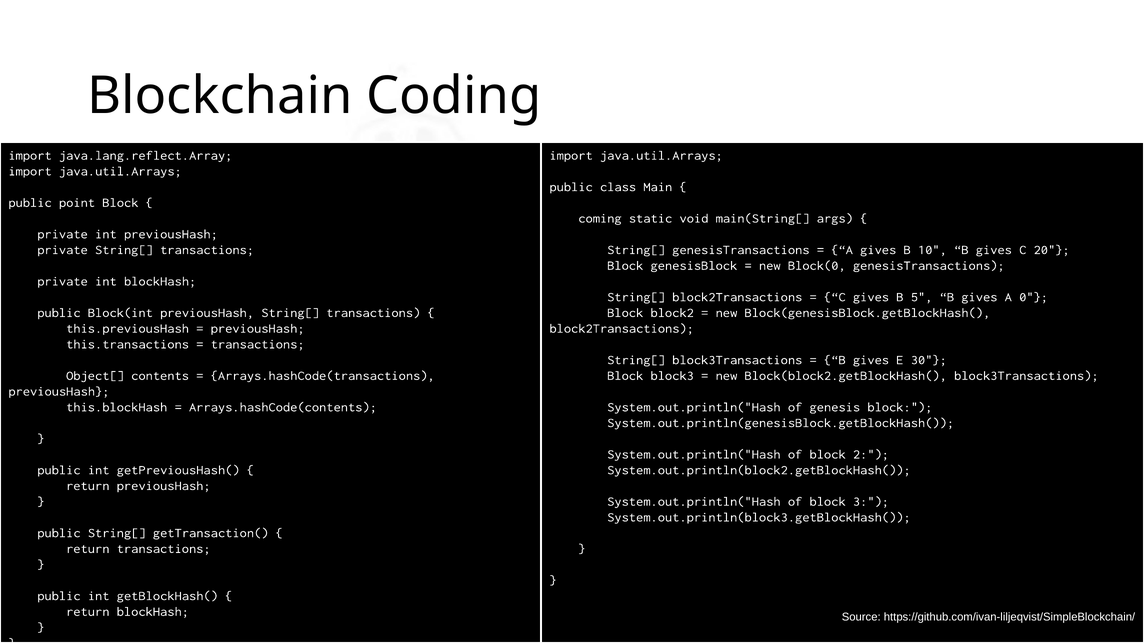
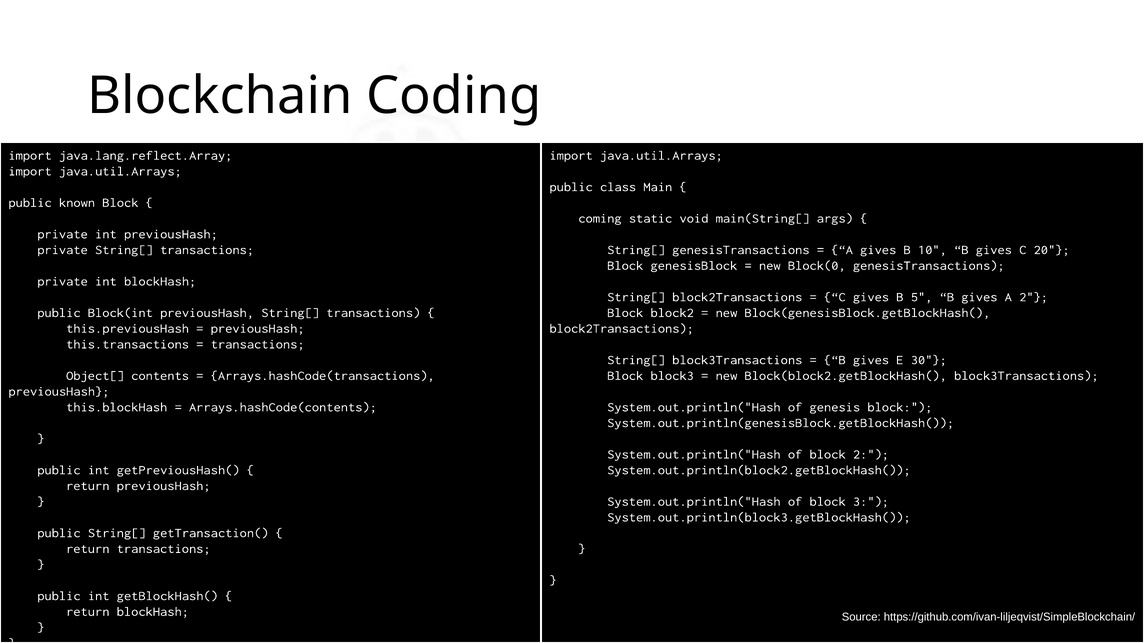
point: point -> known (77, 203)
A 0: 0 -> 2 (1034, 297)
